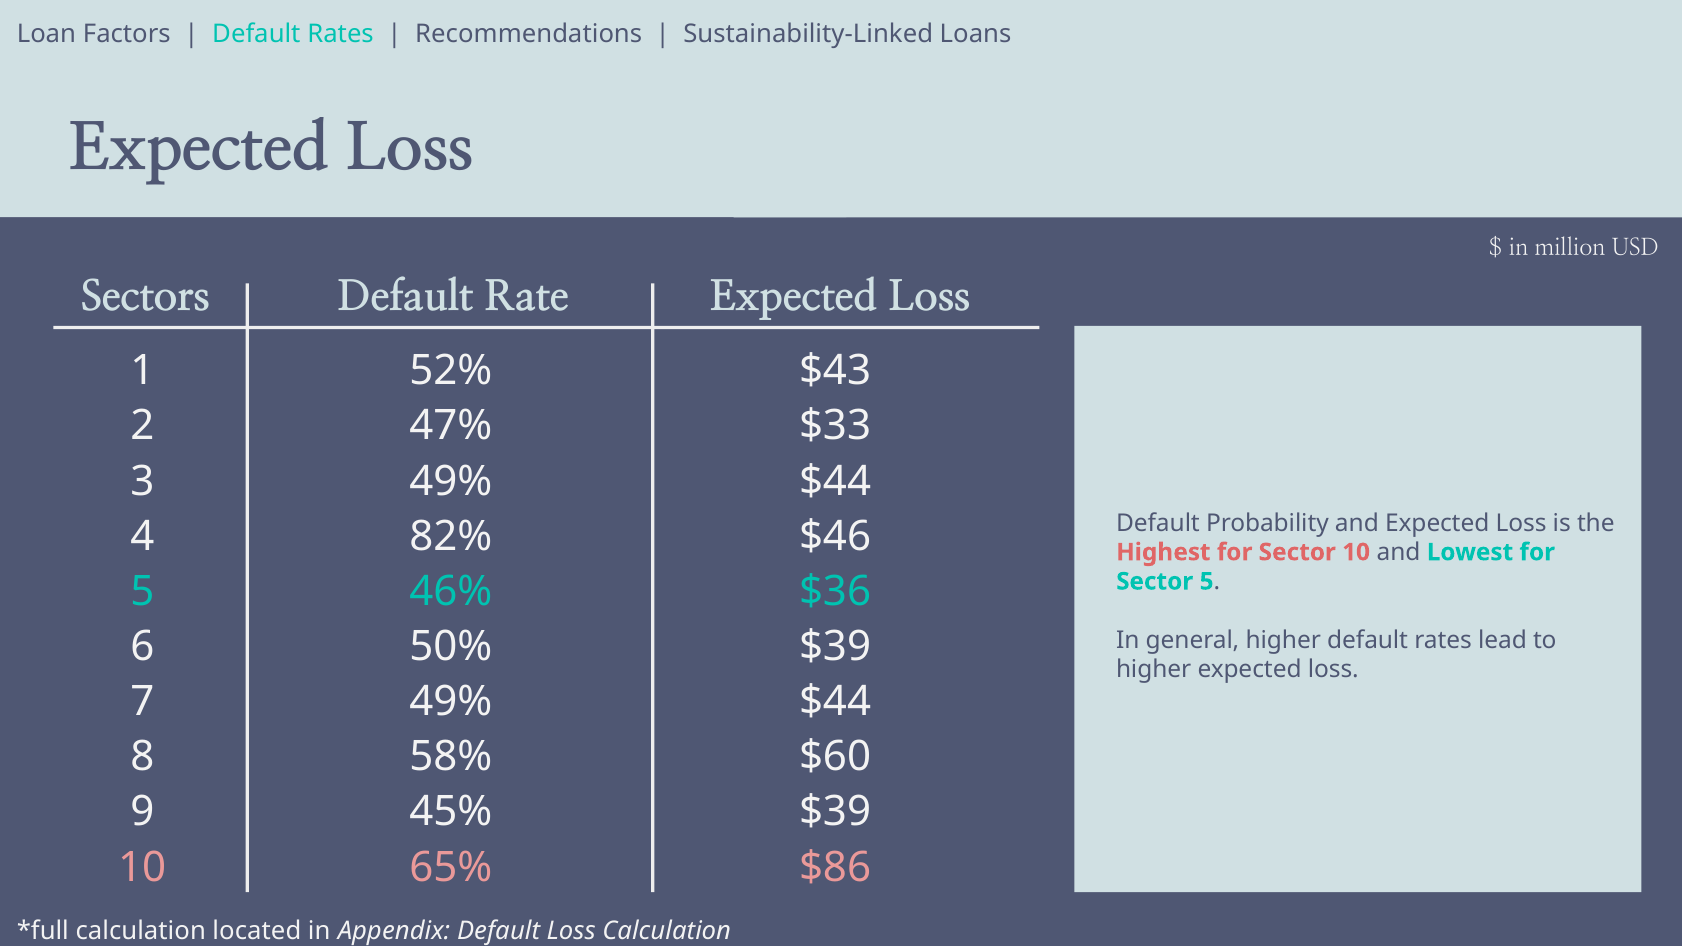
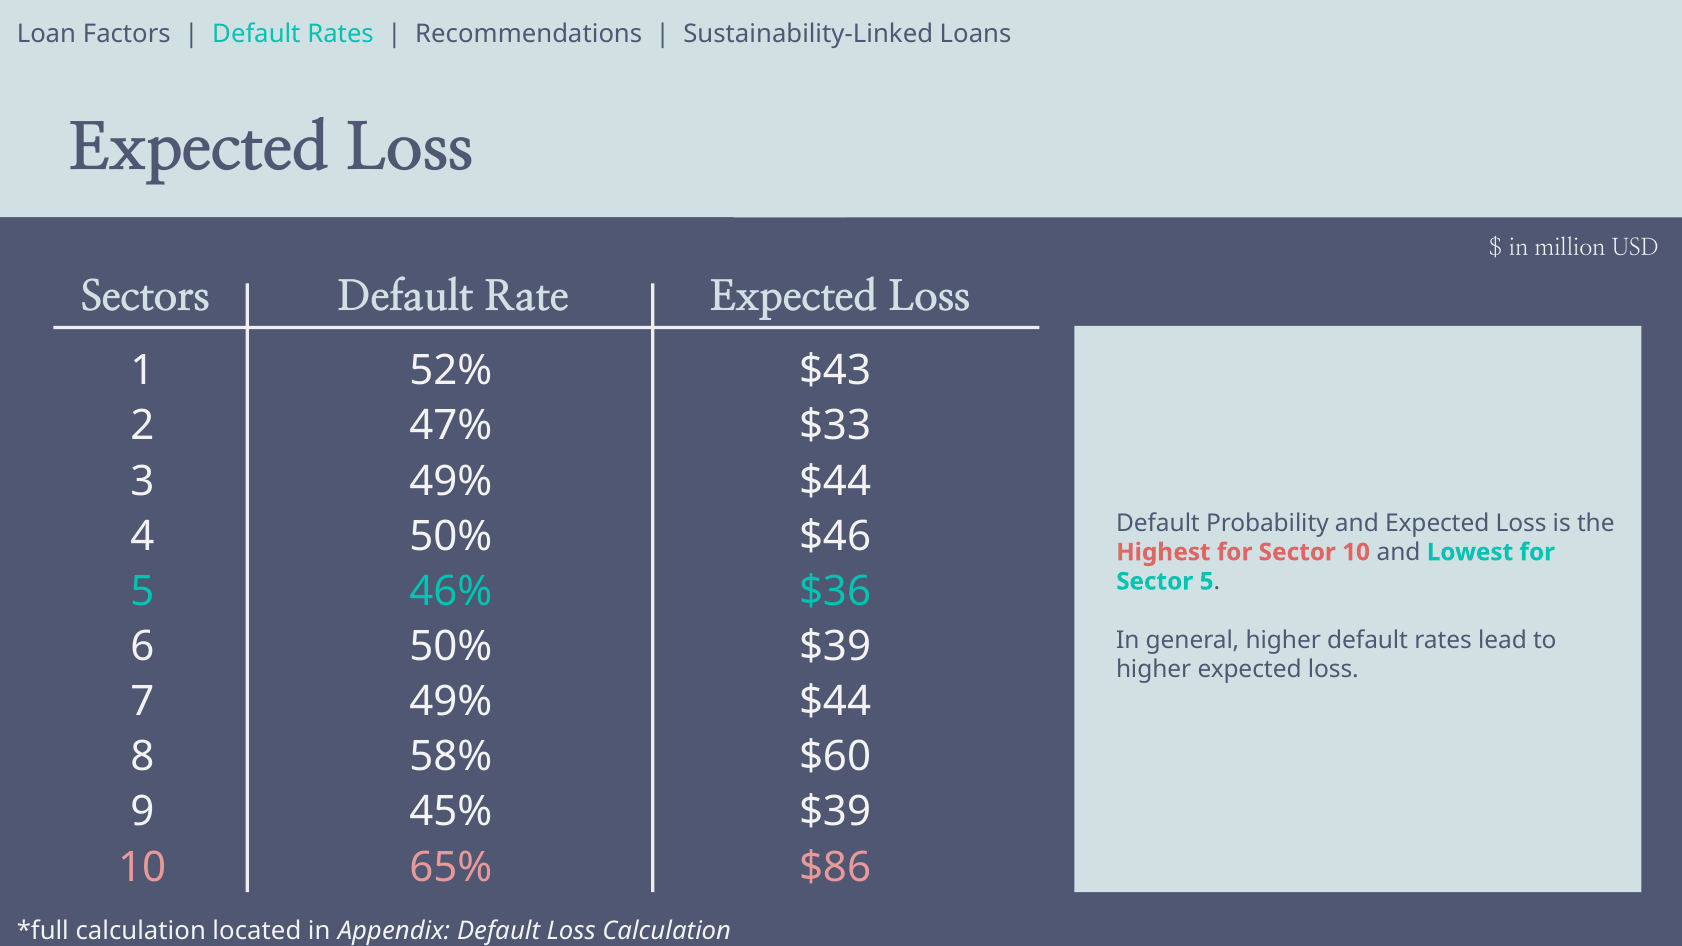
82%: 82% -> 50% (451, 536)
